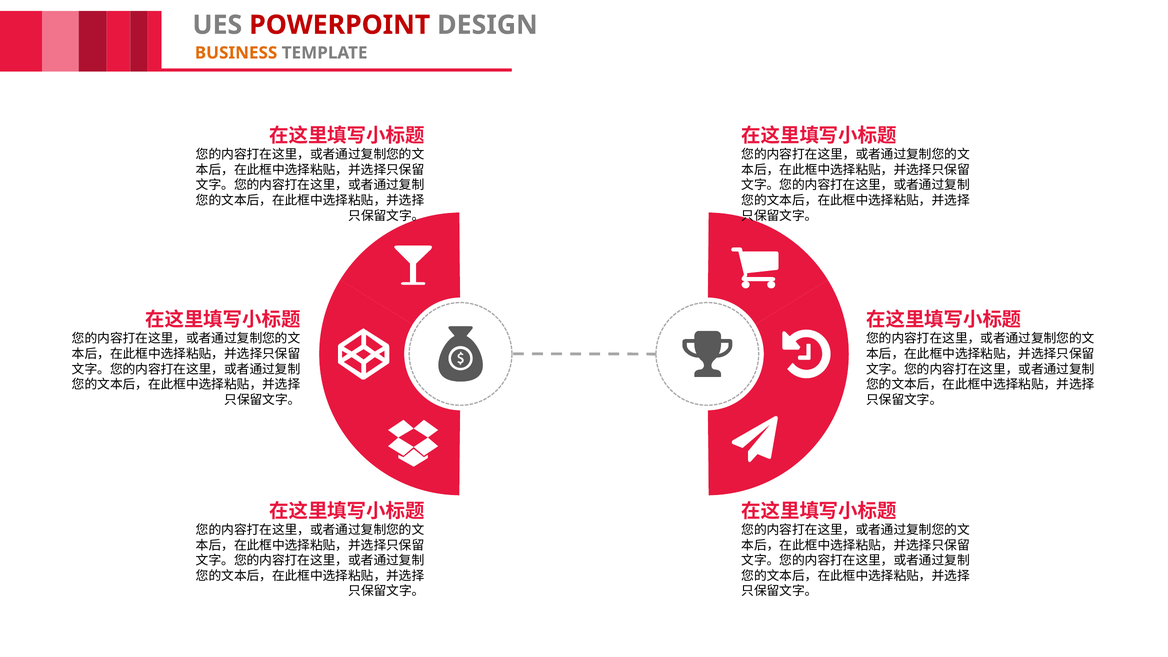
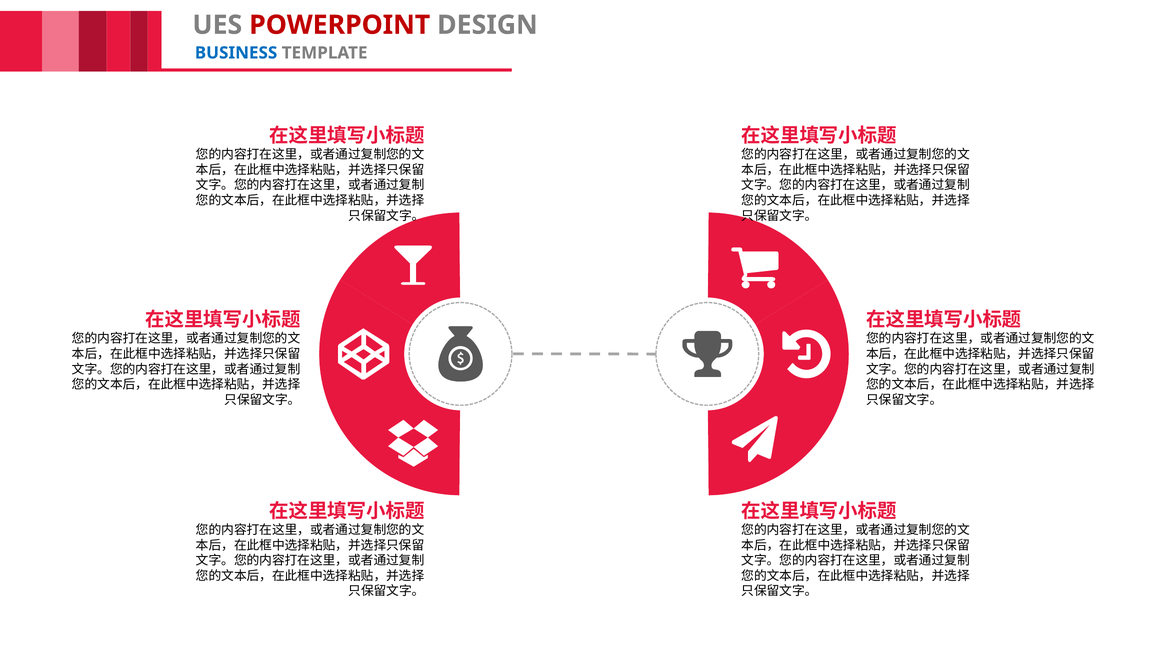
BUSINESS colour: orange -> blue (236, 53)
